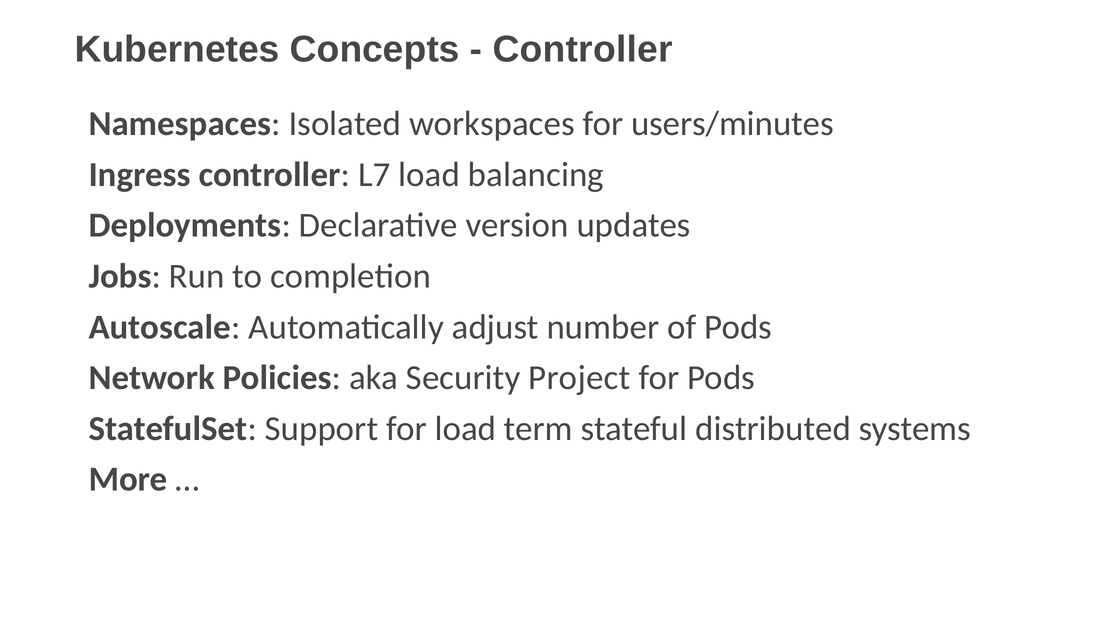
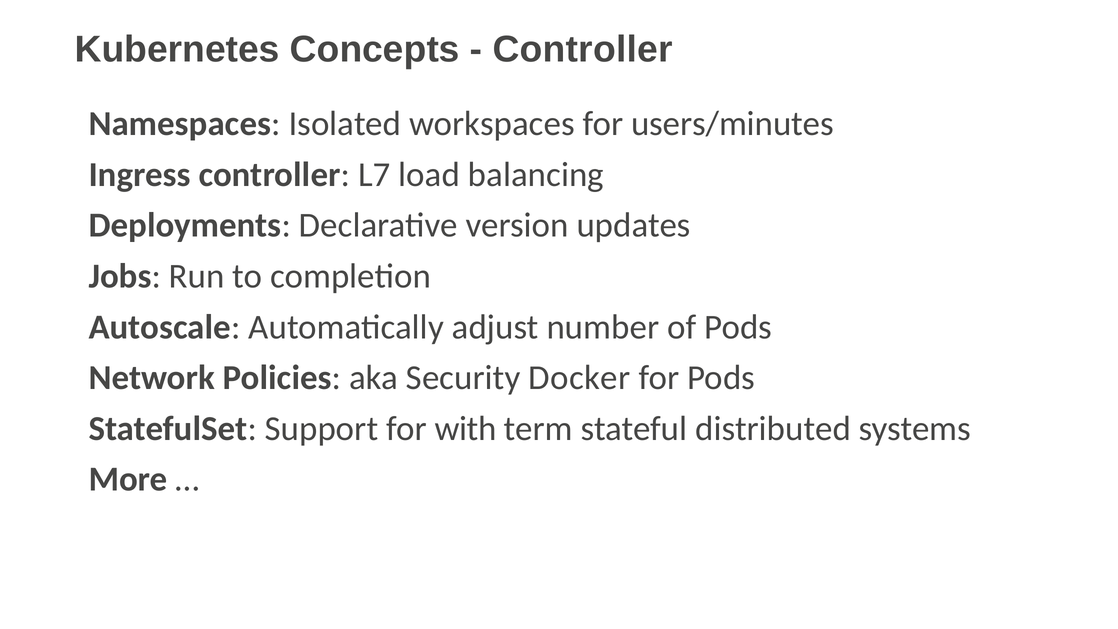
Project: Project -> Docker (579, 378)
for load: load -> with (466, 429)
